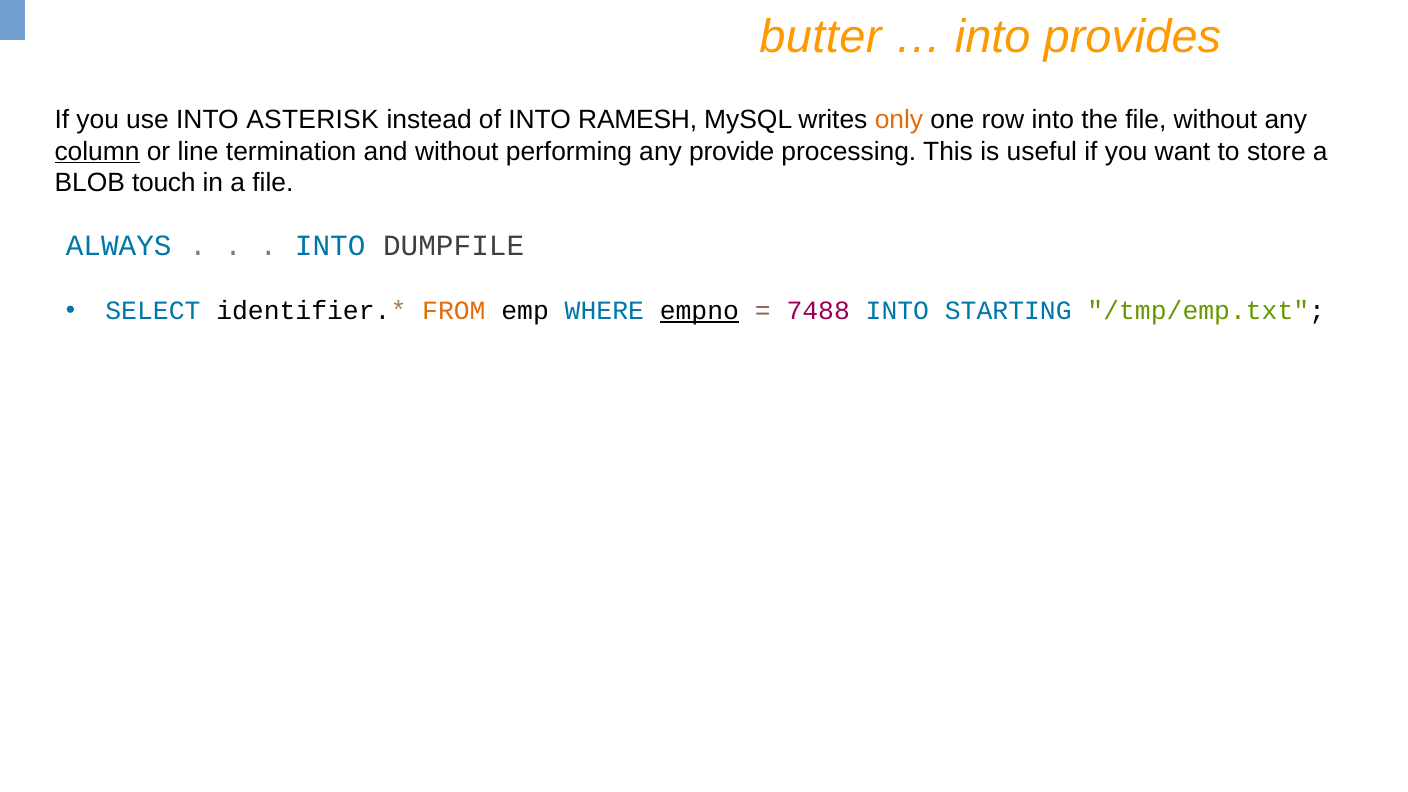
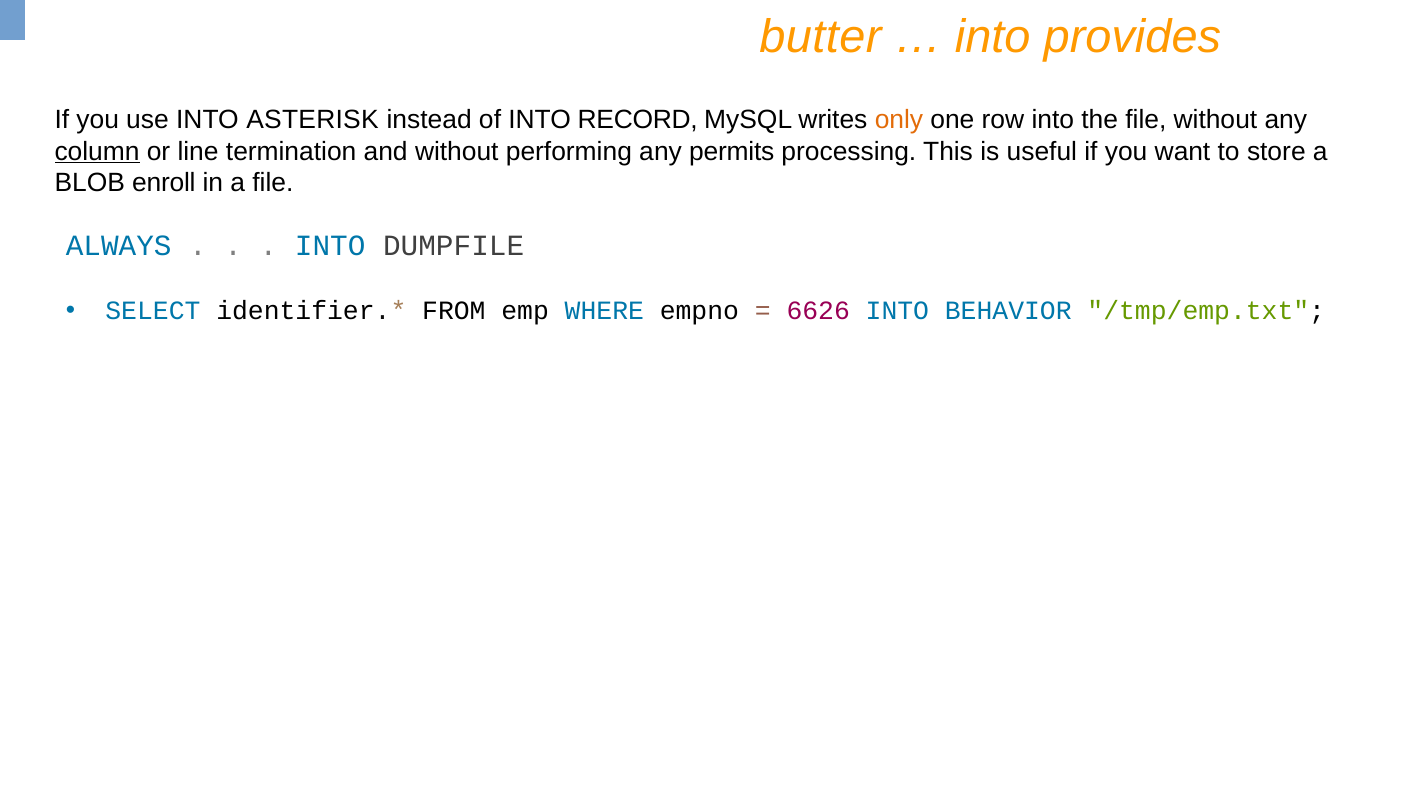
RAMESH: RAMESH -> RECORD (638, 120)
provide: provide -> permits (732, 151)
touch: touch -> enroll (164, 183)
FROM colour: orange -> black (454, 311)
empno underline: present -> none (699, 311)
7488: 7488 -> 6626 (818, 311)
STARTING: STARTING -> BEHAVIOR (1008, 311)
